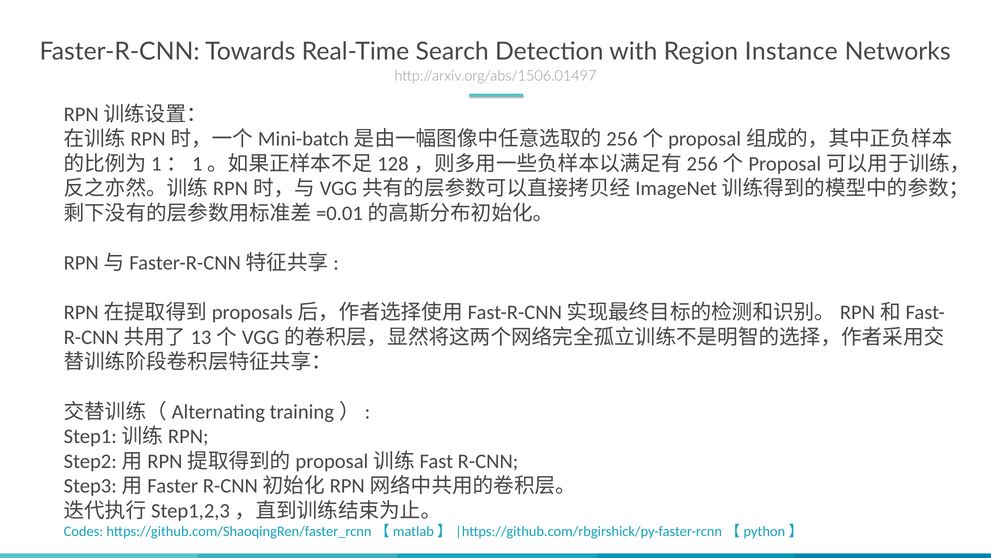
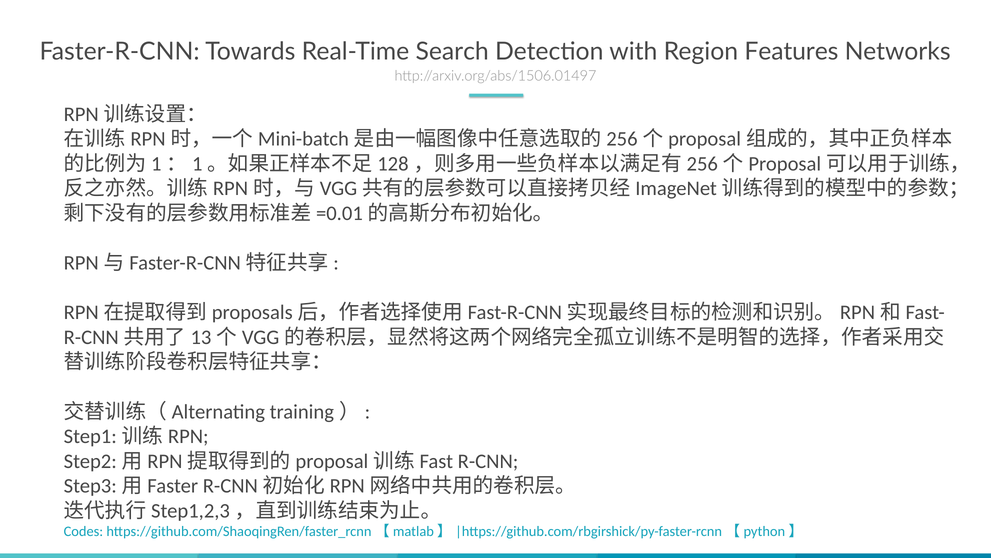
Instance: Instance -> Features (791, 52)
